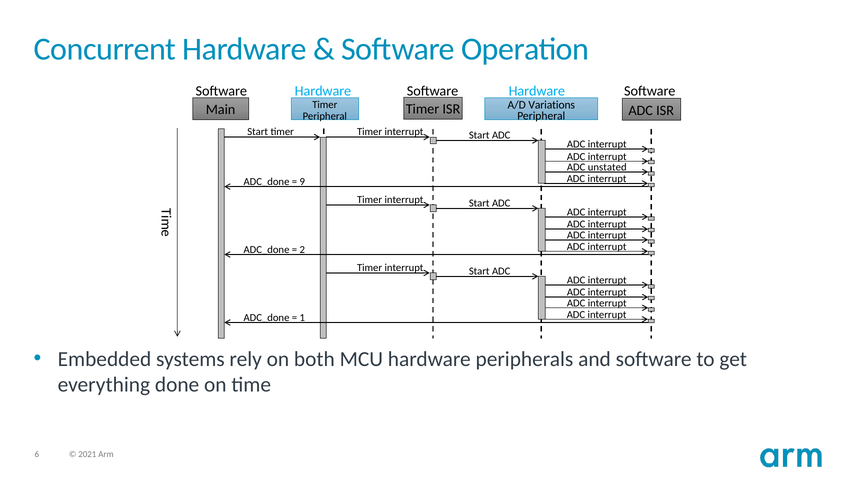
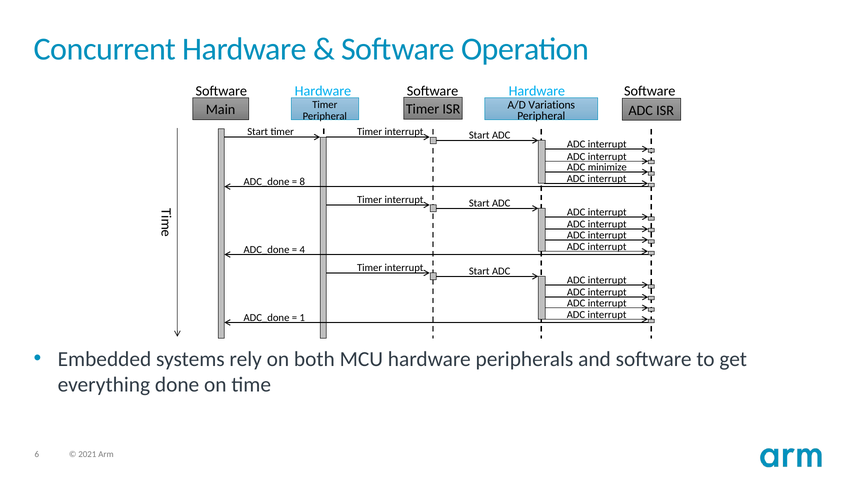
unstated: unstated -> minimize (607, 167)
9: 9 -> 8 (302, 182)
2: 2 -> 4 (302, 250)
